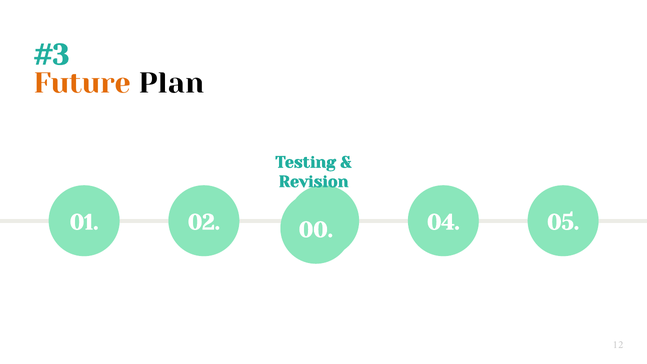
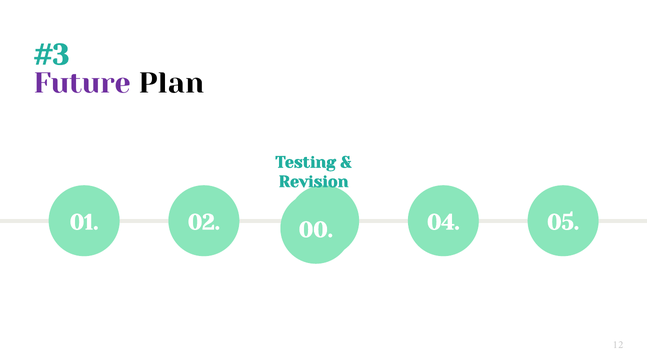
Future colour: orange -> purple (82, 83)
